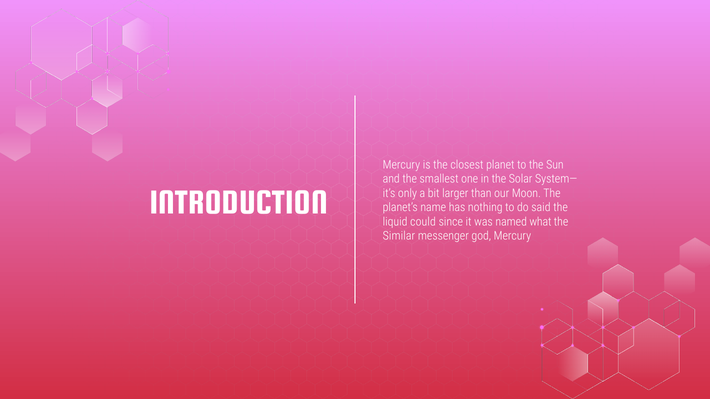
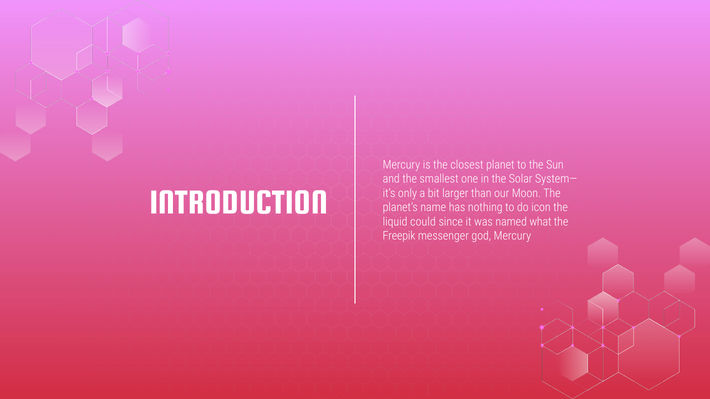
said: said -> icon (541, 208)
Similar: Similar -> Freepik (399, 236)
